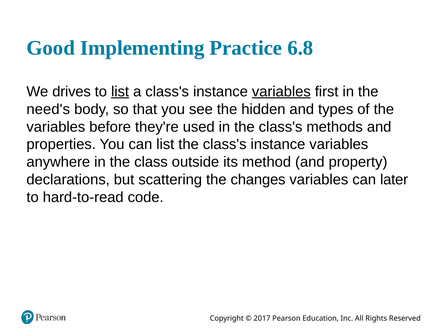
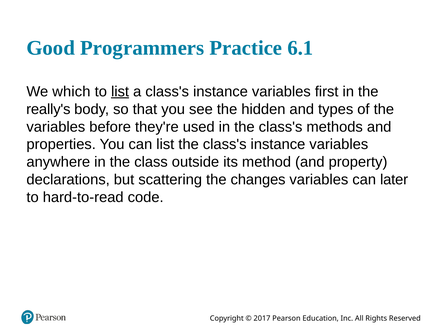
Implementing: Implementing -> Programmers (142, 48)
6.8: 6.8 -> 6.1 (300, 48)
drives: drives -> which (71, 91)
variables underline: present -> none (281, 91)
need's: need's -> really's (48, 109)
